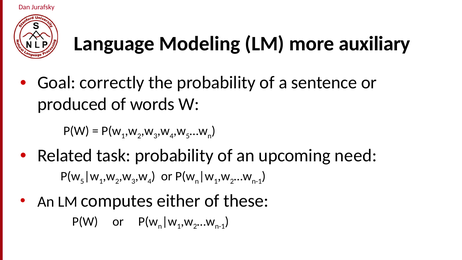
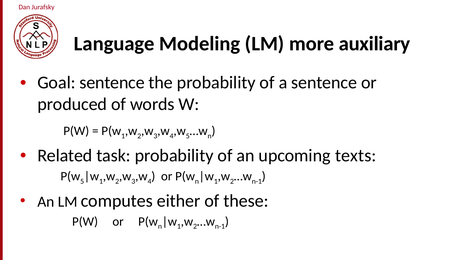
Goal correctly: correctly -> sentence (112, 83)
need: need -> texts (356, 156)
